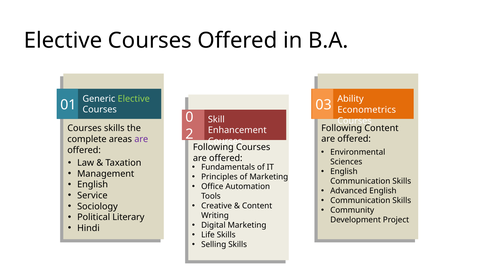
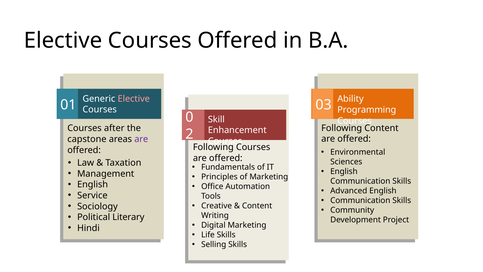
Elective colour: light green -> pink (134, 99)
Econometrics: Econometrics -> Programming (367, 110)
Courses skills: skills -> after (114, 128)
complete: complete -> capstone (87, 139)
